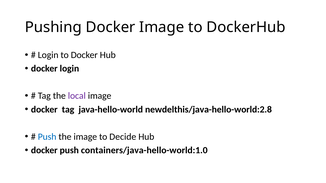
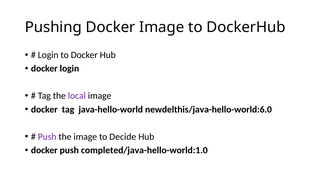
newdelthis/java-hello-world:2.8: newdelthis/java-hello-world:2.8 -> newdelthis/java-hello-world:6.0 (208, 110)
Push colour: blue -> purple (47, 137)
containers/java-hello-world:1.0: containers/java-hello-world:1.0 -> completed/java-hello-world:1.0 (144, 151)
